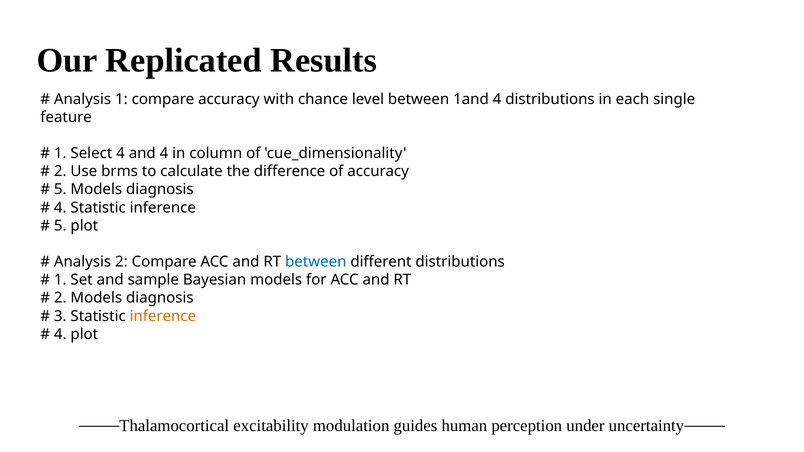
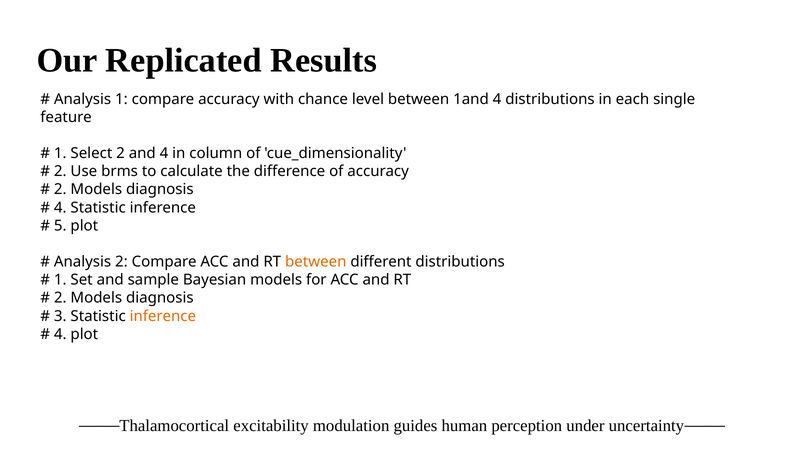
Select 4: 4 -> 2 (121, 153)
5: 5 -> 2 (60, 190)
between colour: blue -> orange (316, 262)
